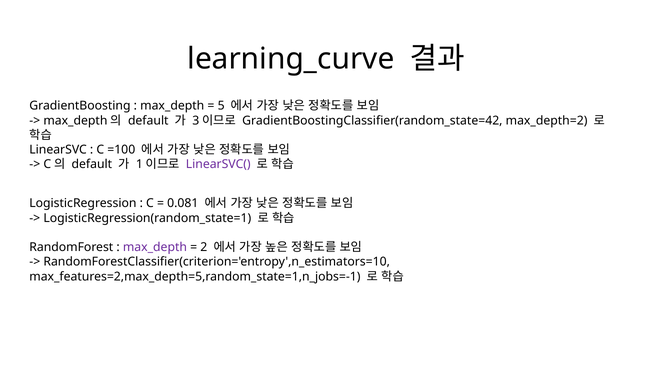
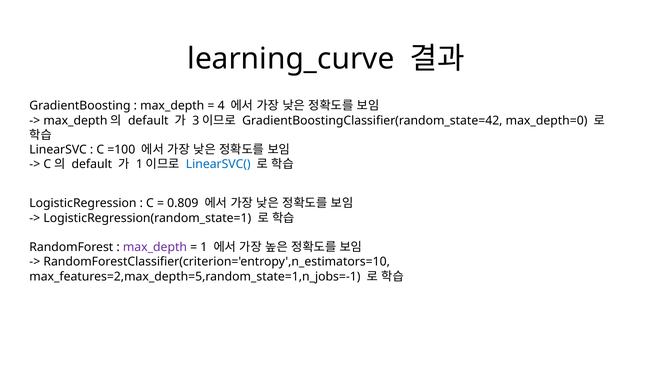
5: 5 -> 4 (221, 106)
max_depth=2: max_depth=2 -> max_depth=0 (547, 120)
LinearSVC( colour: purple -> blue (218, 164)
0.081: 0.081 -> 0.809 (183, 203)
2: 2 -> 1 (204, 247)
